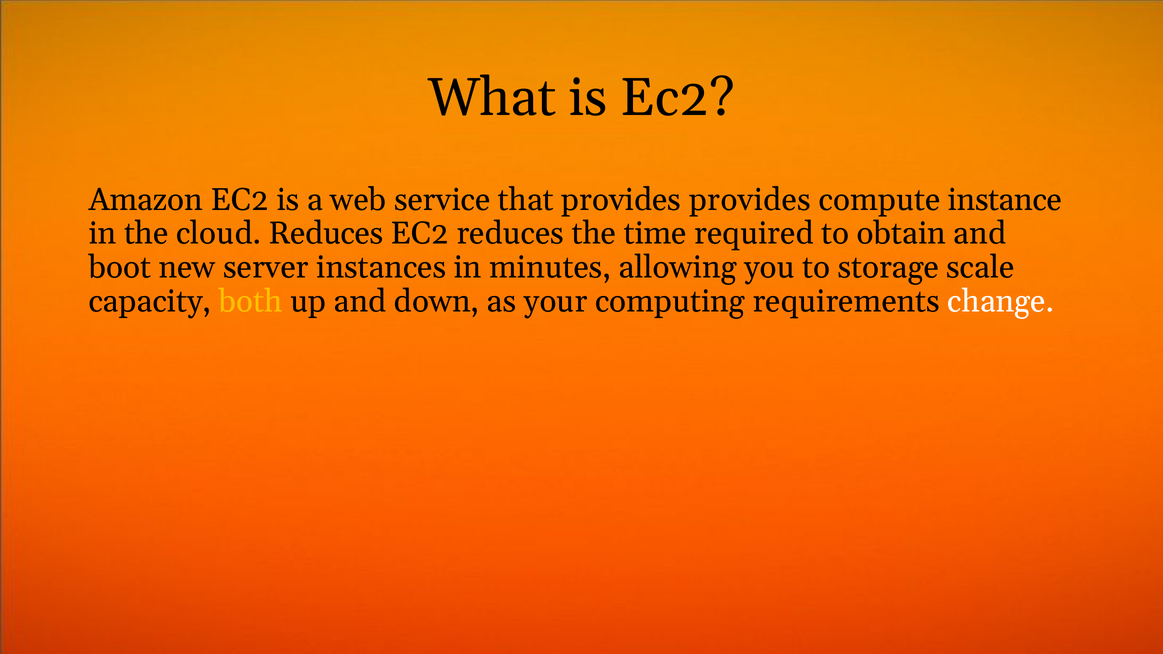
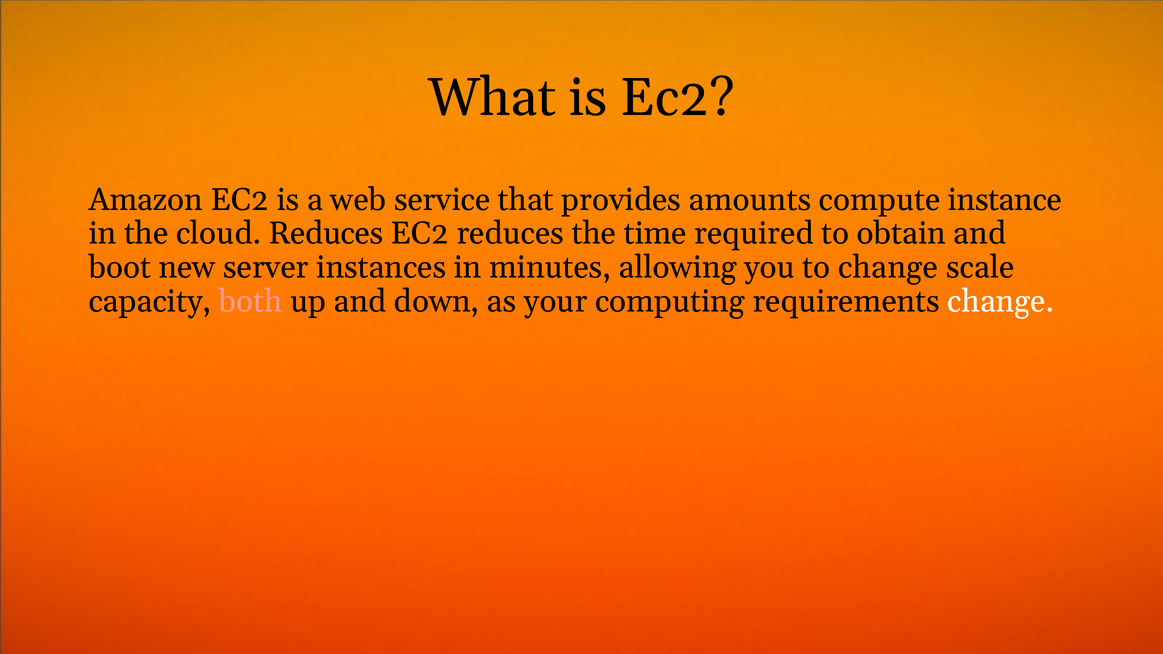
provides provides: provides -> amounts (750, 200)
to storage: storage -> change (888, 268)
both colour: yellow -> pink (250, 302)
